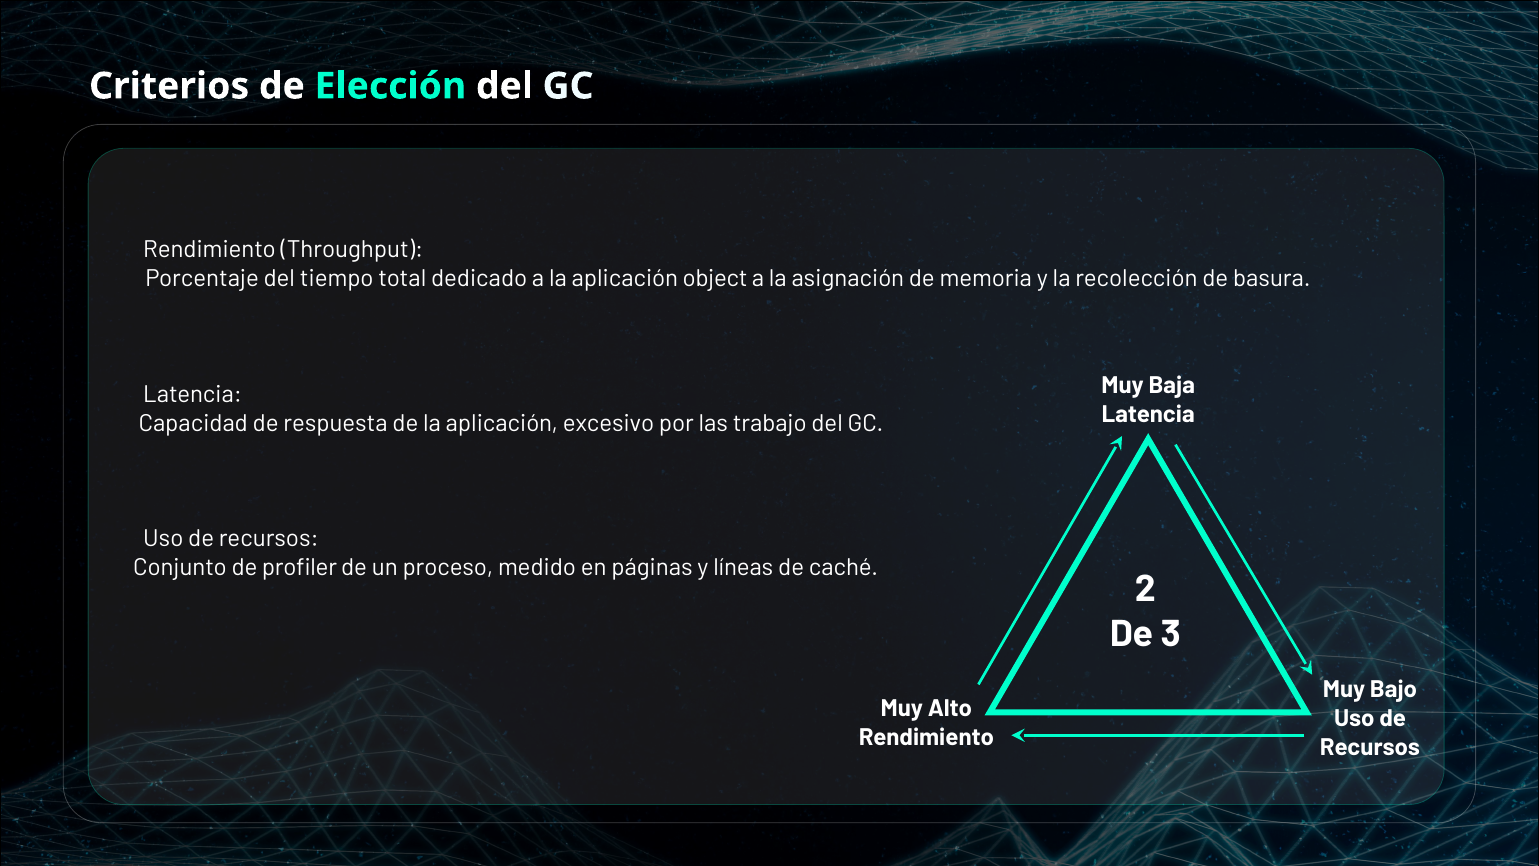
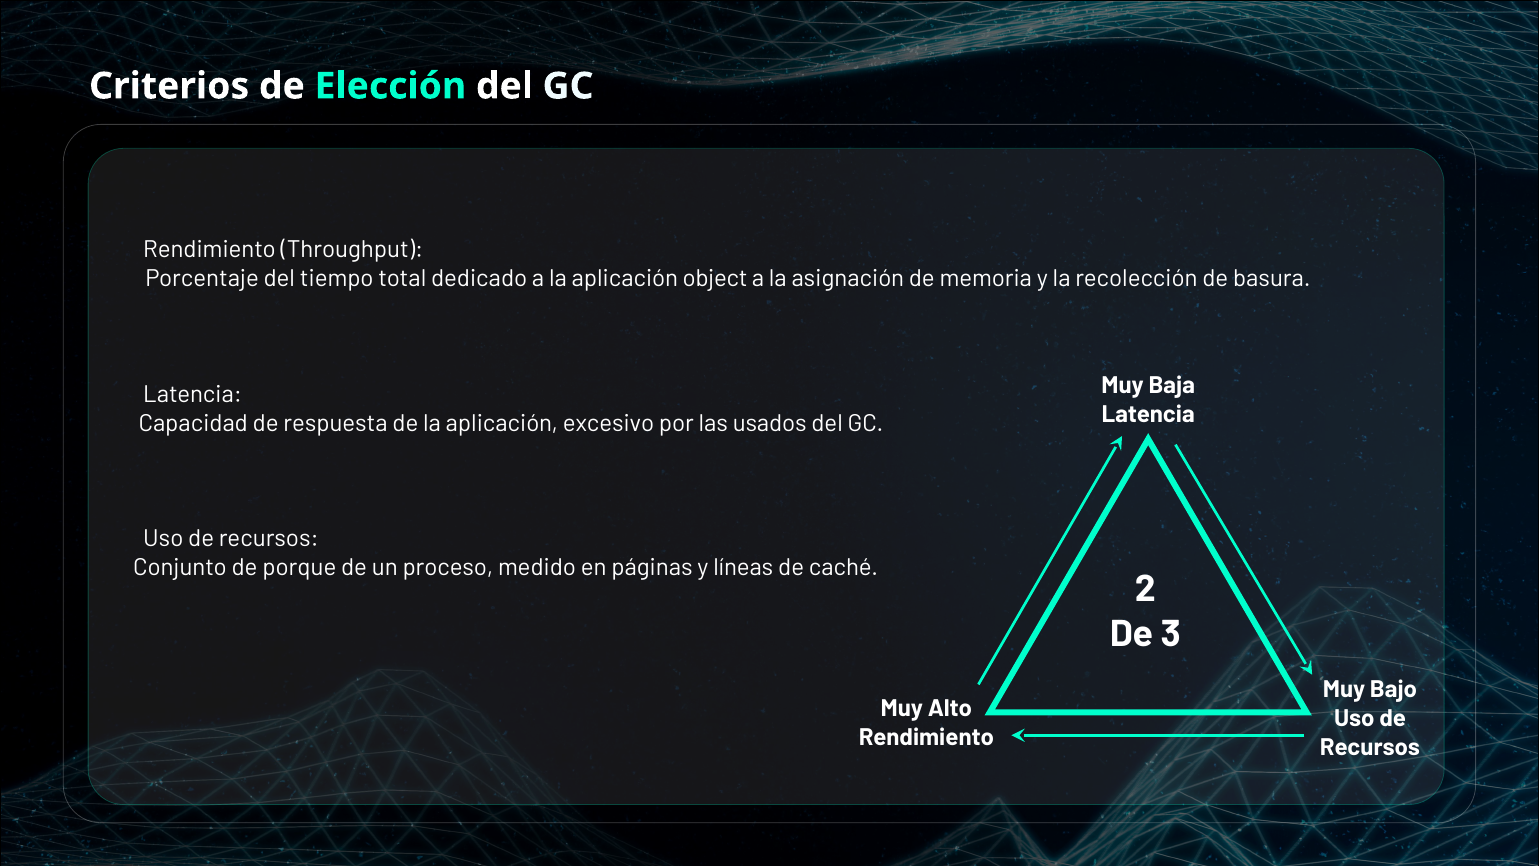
trabajo: trabajo -> usados (770, 423)
profiler: profiler -> porque (299, 567)
